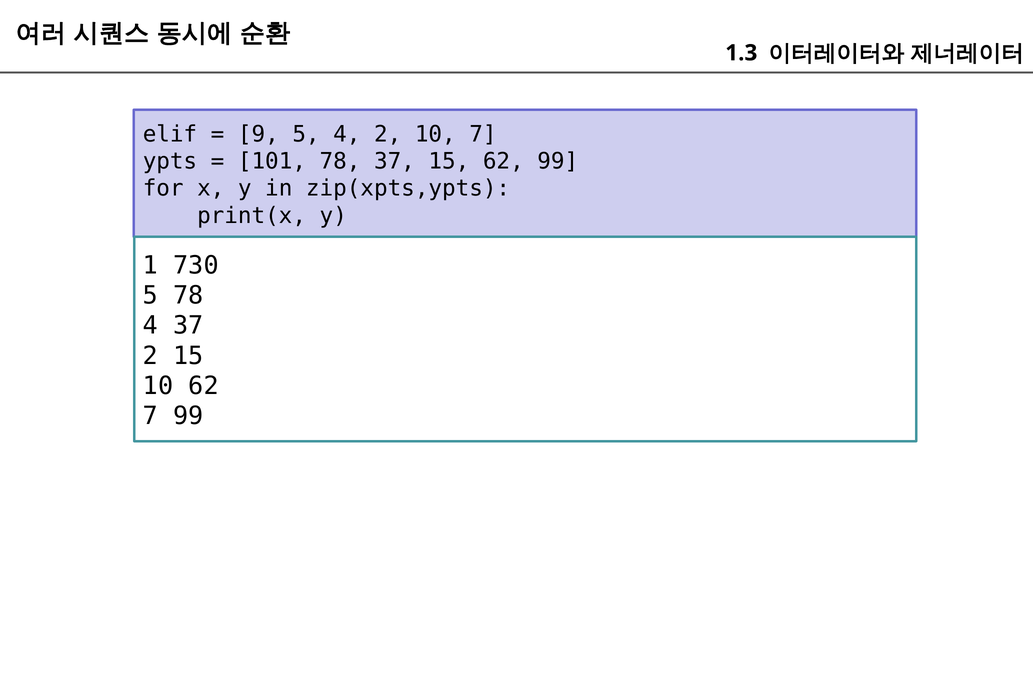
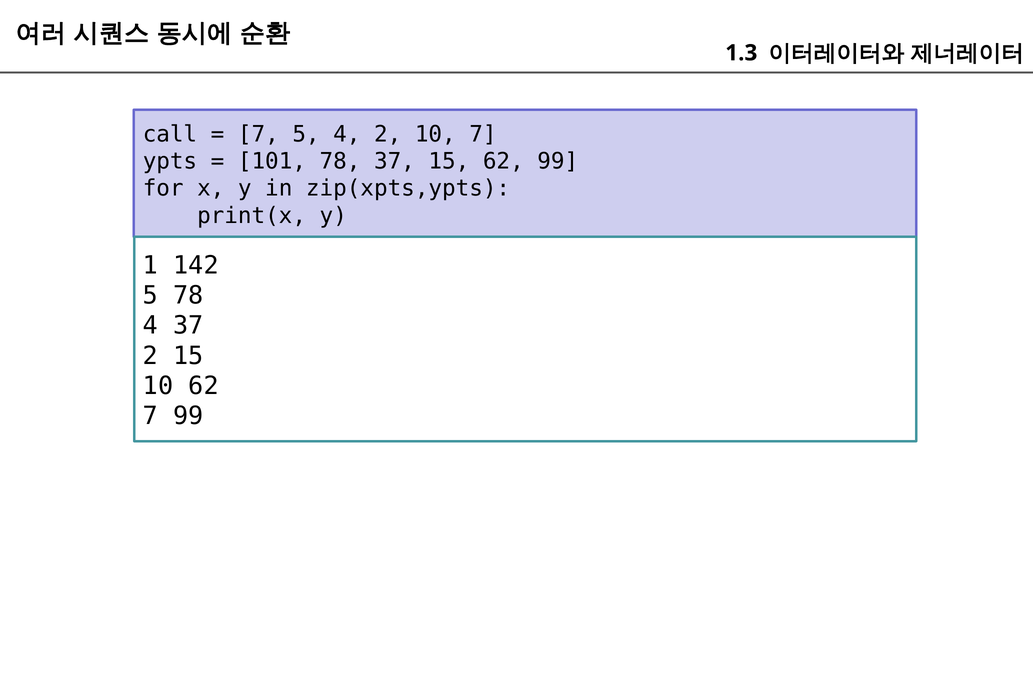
elif: elif -> call (170, 134)
9: 9 -> 7 (258, 134)
730: 730 -> 142 (196, 266)
